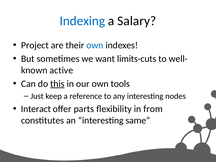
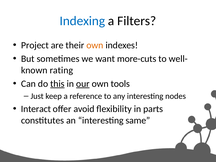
Salary: Salary -> Filters (137, 21)
own colour: blue -> orange (95, 45)
limits-cuts: limits-cuts -> more-cuts (137, 59)
active: active -> rating (61, 70)
our underline: none -> present (83, 84)
parts: parts -> avoid (84, 109)
from: from -> parts (153, 109)
